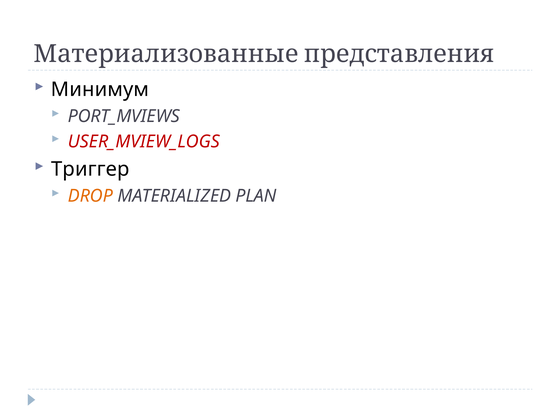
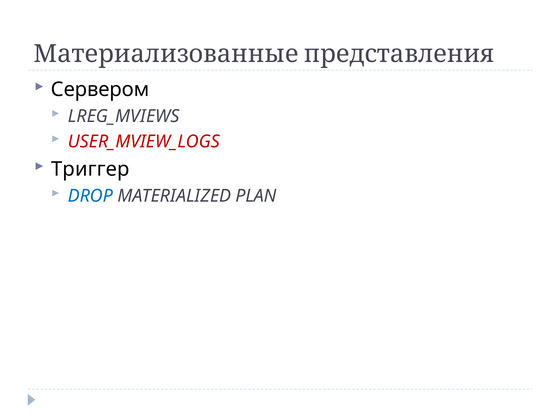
Минимум: Минимум -> Сервером (100, 90)
PORT_MVIEWS: PORT_MVIEWS -> LREG_MVIEWS (124, 116)
DROP colour: orange -> blue (90, 196)
